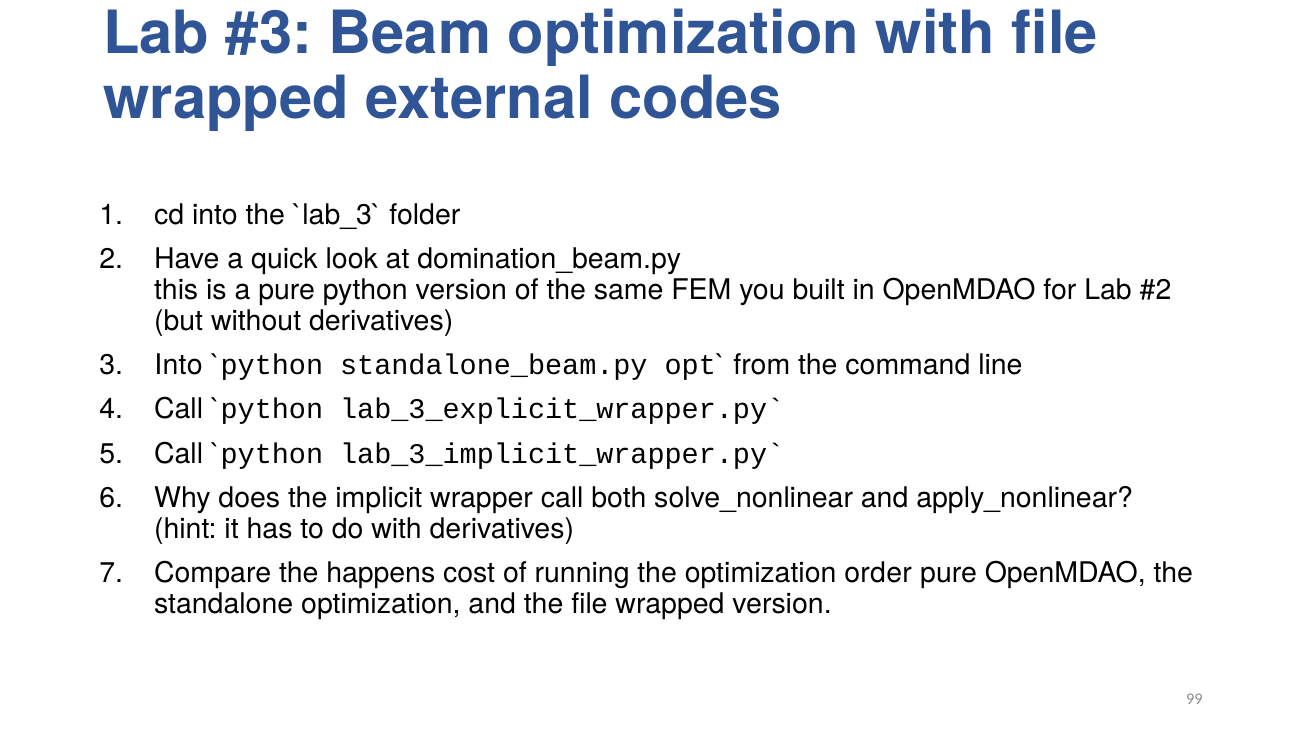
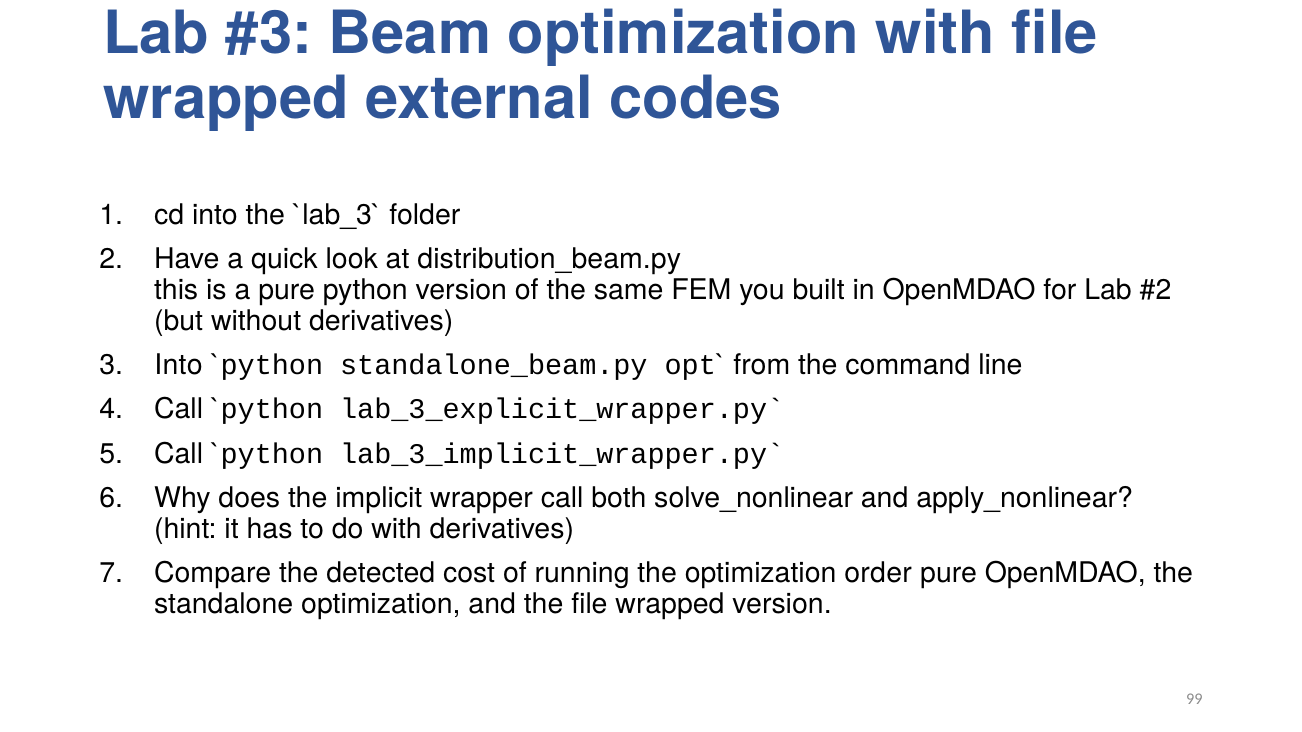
domination_beam.py: domination_beam.py -> distribution_beam.py (549, 259)
happens: happens -> detected (381, 573)
